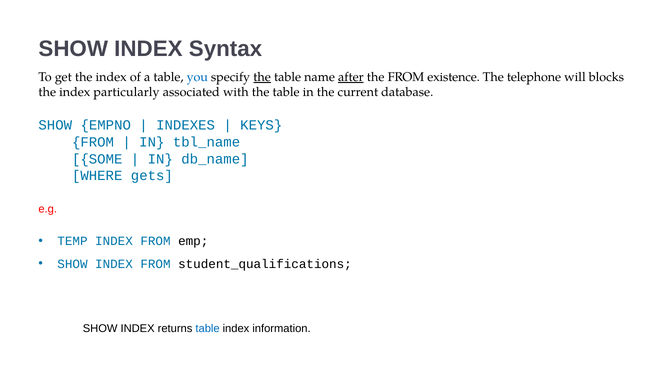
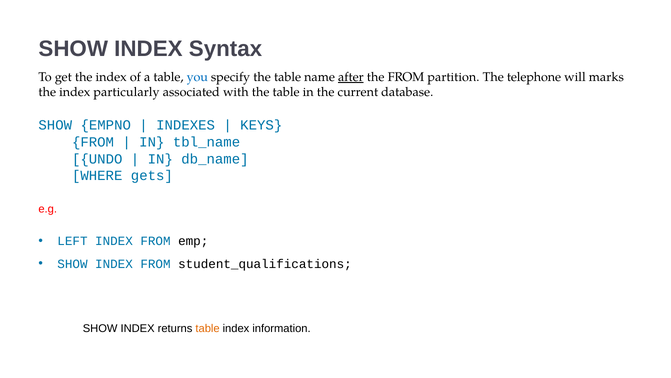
the underline: present -> none (262, 77)
existence: existence -> partition (453, 77)
blocks: blocks -> marks (606, 77)
SOME: SOME -> UNDO (97, 159)
TEMP: TEMP -> LEFT (72, 241)
table colour: blue -> orange (208, 328)
